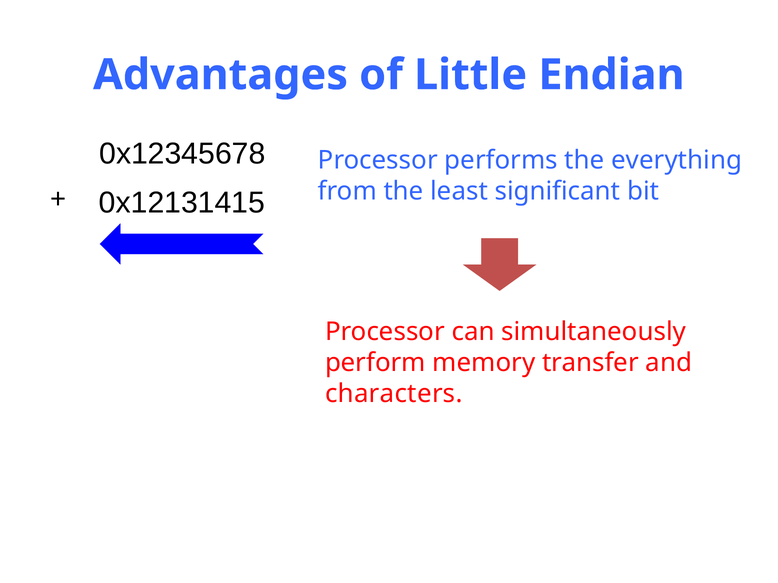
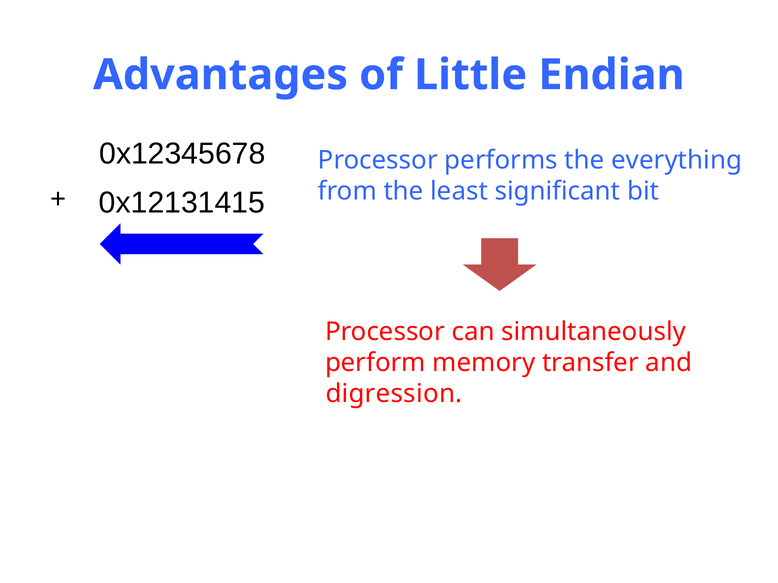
characters: characters -> digression (394, 394)
